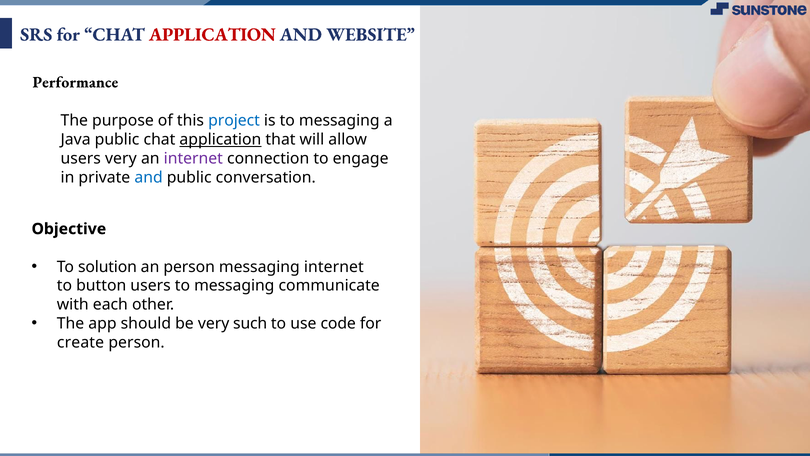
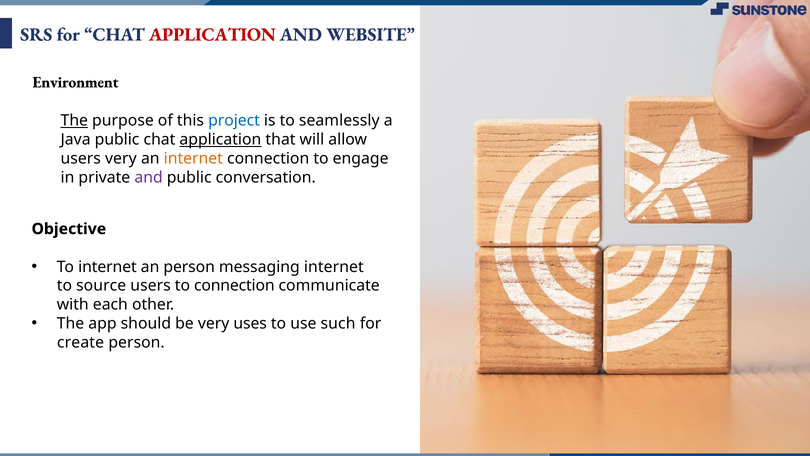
Performance: Performance -> Environment (75, 82)
The underline: none -> present (74, 120)
is to messaging: messaging -> seamlessly (339, 120)
internet colour: purple -> orange (193, 158)
and colour: blue -> purple (149, 177)
To solution: solution -> internet (107, 267)
button: button -> source (101, 286)
users to messaging: messaging -> connection (234, 286)
such: such -> uses (250, 323)
code: code -> such (338, 323)
